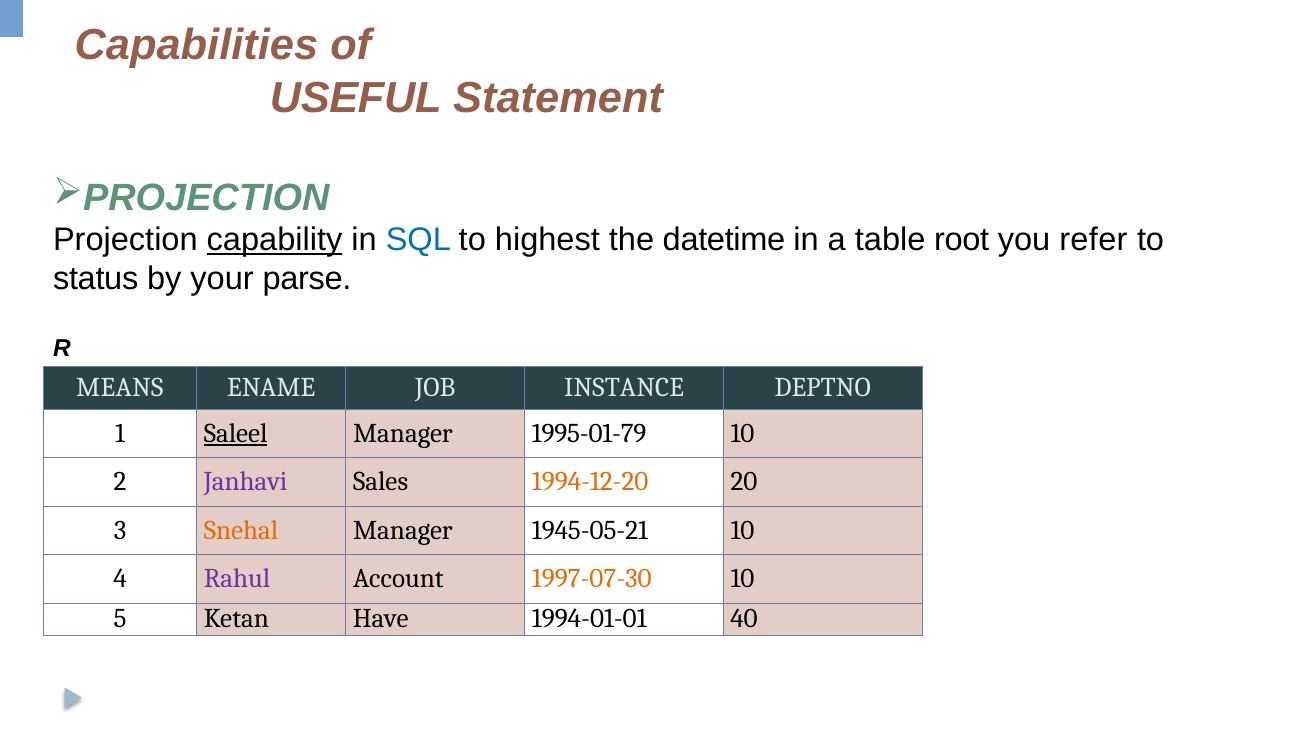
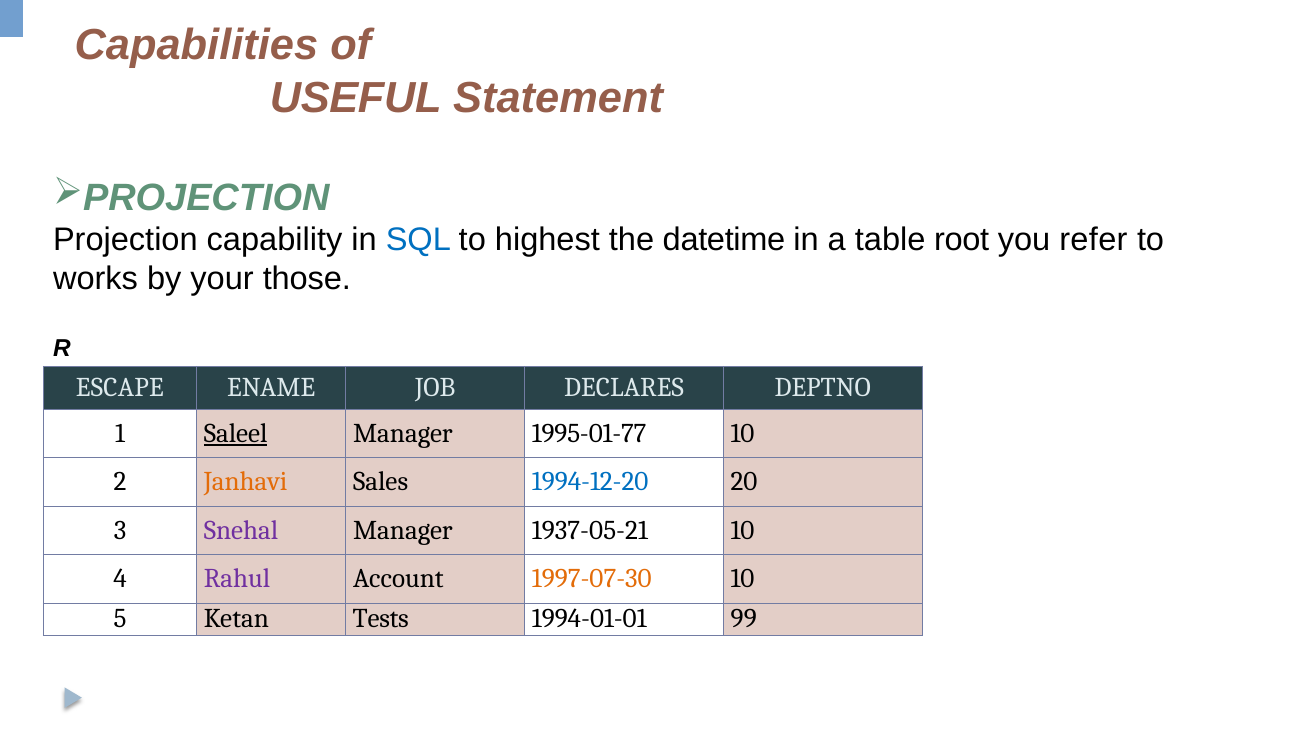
capability underline: present -> none (275, 240)
status: status -> works (96, 279)
parse: parse -> those (307, 279)
MEANS: MEANS -> ESCAPE (120, 387)
INSTANCE: INSTANCE -> DECLARES (624, 387)
1995-01-79: 1995-01-79 -> 1995-01-77 (589, 433)
Janhavi colour: purple -> orange (246, 482)
1994-12-20 colour: orange -> blue (590, 482)
Snehal colour: orange -> purple (241, 530)
1945-05-21: 1945-05-21 -> 1937-05-21 (590, 530)
Have: Have -> Tests (381, 618)
40: 40 -> 99 (744, 618)
